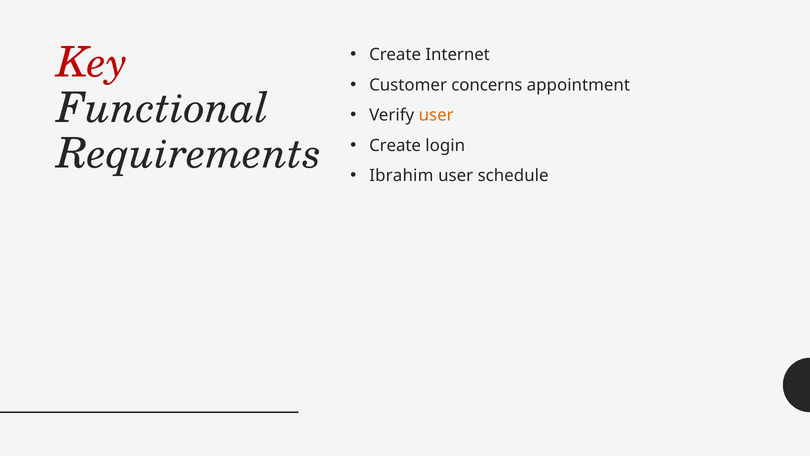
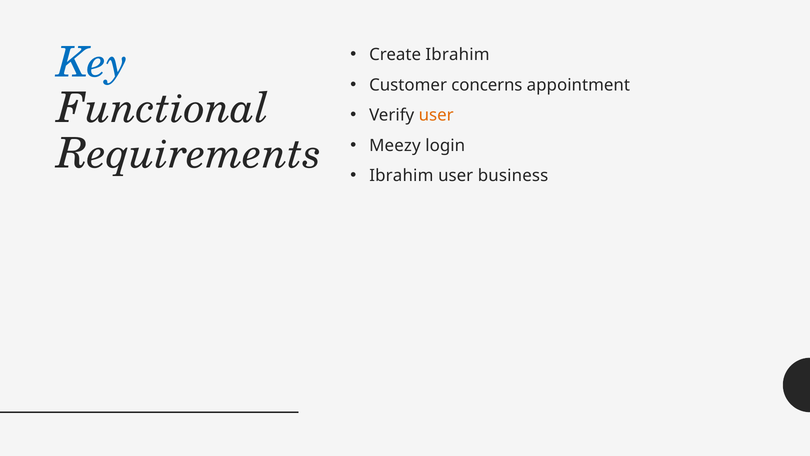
Create Internet: Internet -> Ibrahim (458, 55)
Key colour: red -> blue (92, 63)
Create: Create -> Meezy (395, 145)
schedule: schedule -> business (513, 176)
